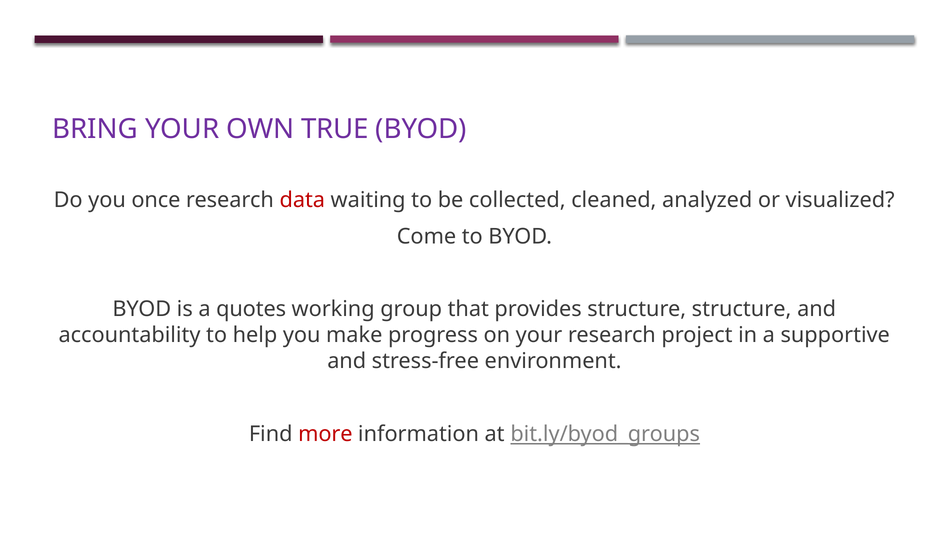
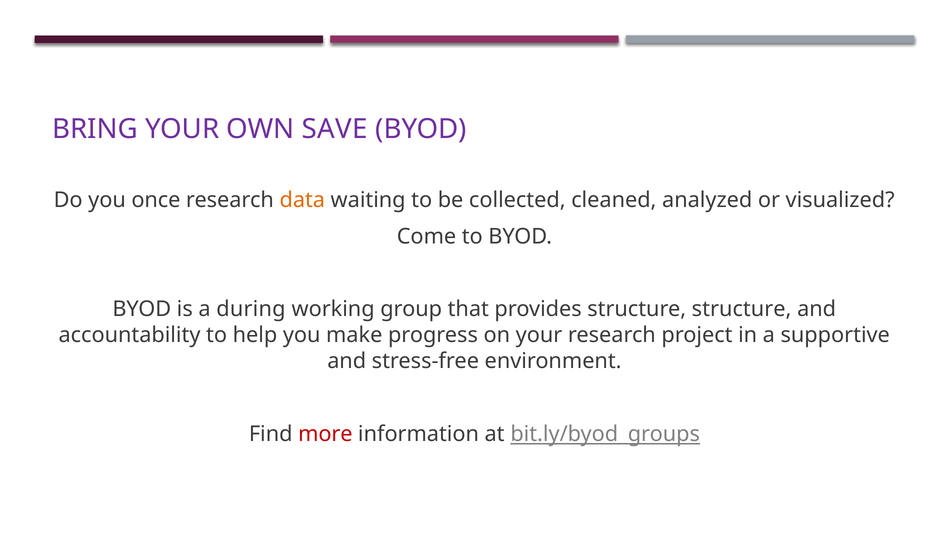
TRUE: TRUE -> SAVE (335, 129)
data colour: red -> orange (302, 200)
quotes: quotes -> during (251, 309)
